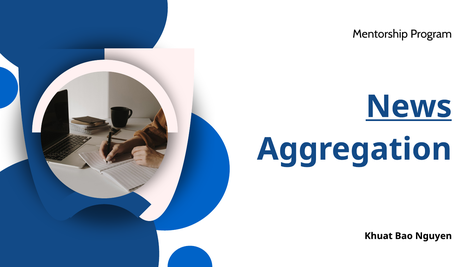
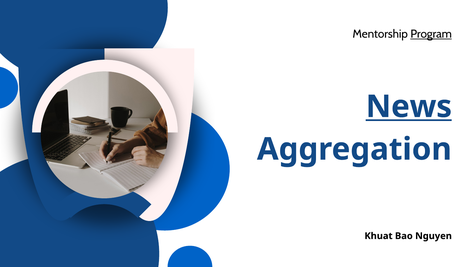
Program underline: none -> present (431, 34)
